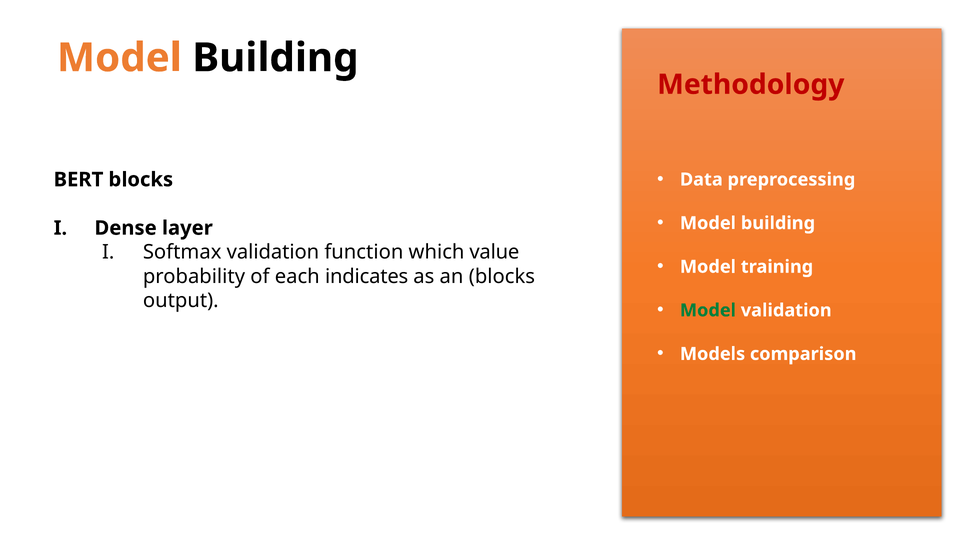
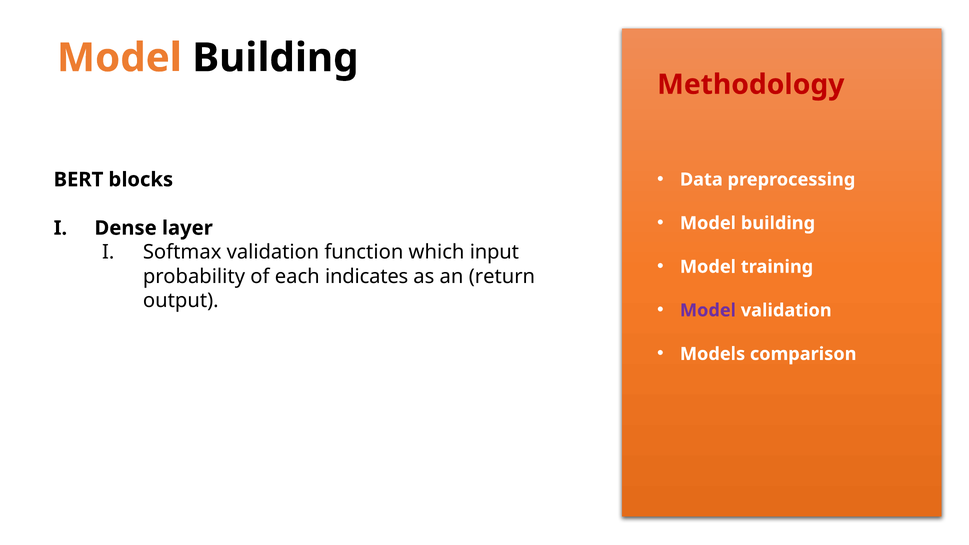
value: value -> input (494, 252)
an blocks: blocks -> return (502, 277)
Model colour: green -> purple (708, 310)
